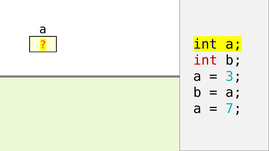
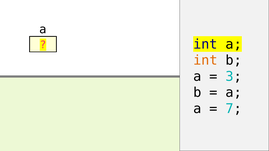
int colour: red -> orange (205, 60)
